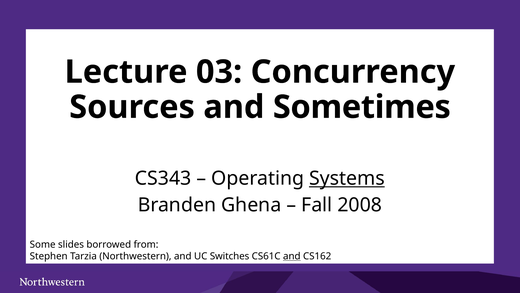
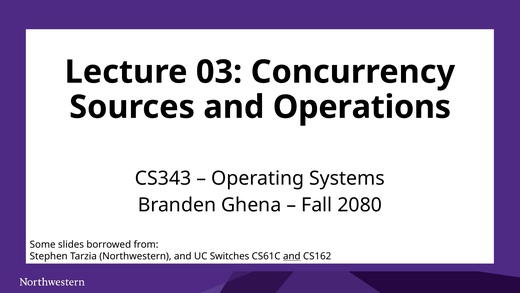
Sometimes: Sometimes -> Operations (362, 107)
Systems underline: present -> none (347, 178)
2008: 2008 -> 2080 (360, 205)
